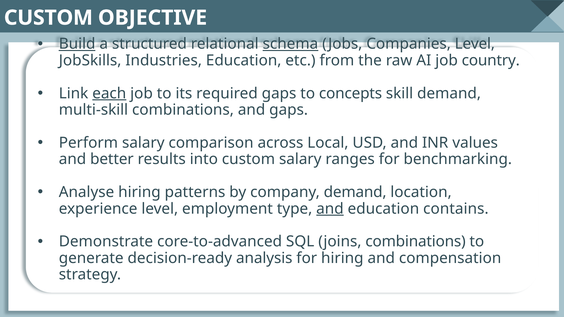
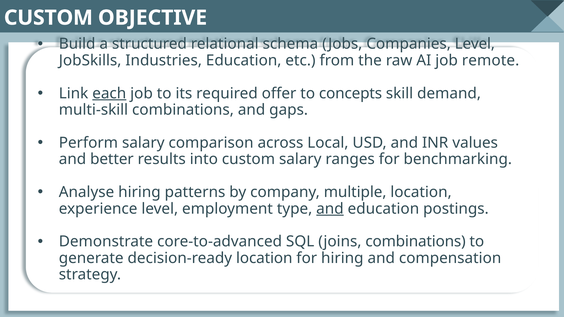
Build underline: present -> none (77, 44)
schema underline: present -> none (290, 44)
country: country -> remote (491, 60)
required gaps: gaps -> offer (279, 93)
company demand: demand -> multiple (355, 192)
contains: contains -> postings (456, 209)
decision-ready analysis: analysis -> location (264, 258)
